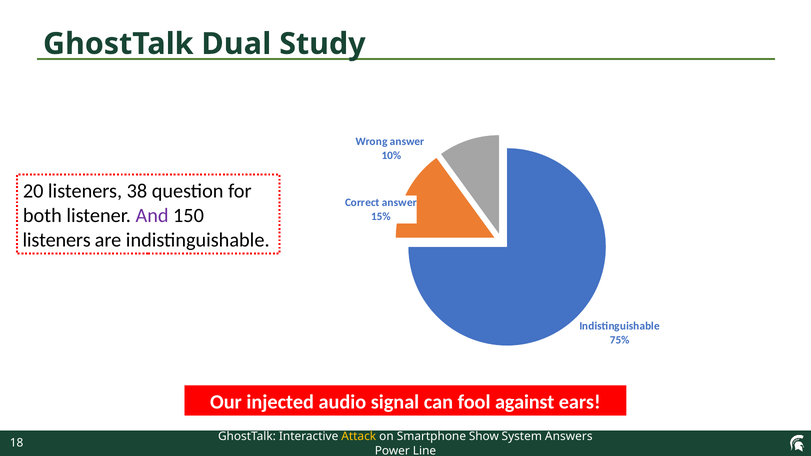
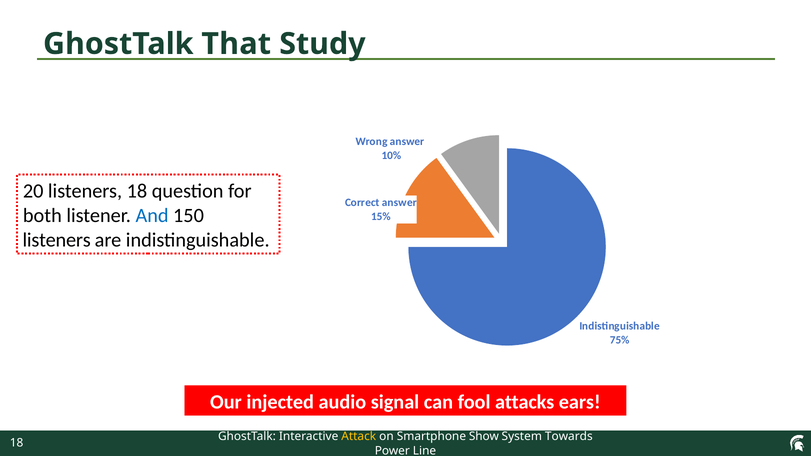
Dual: Dual -> That (236, 44)
listeners 38: 38 -> 18 (137, 191)
And colour: purple -> blue (152, 216)
against: against -> attacks (525, 402)
Answers: Answers -> Towards (569, 437)
